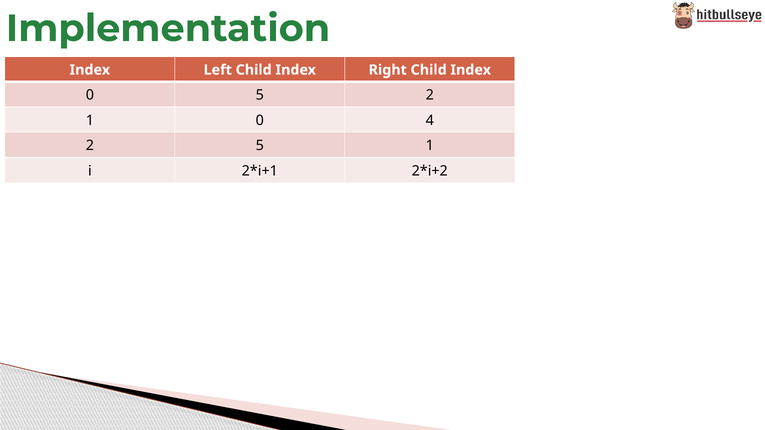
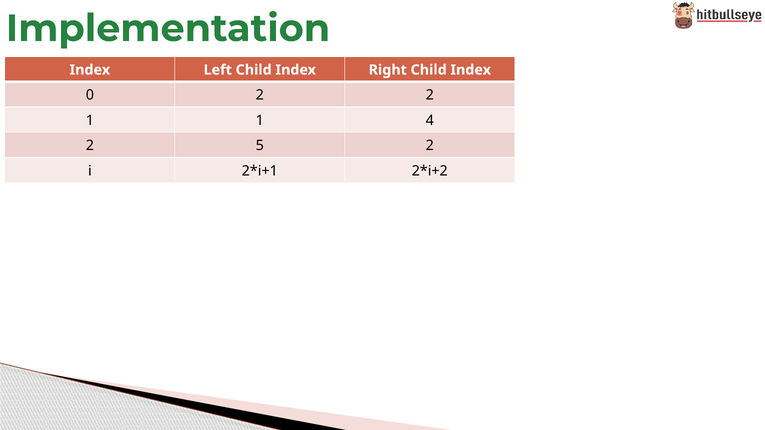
0 5: 5 -> 2 (260, 95)
1 0: 0 -> 1 (260, 120)
5 1: 1 -> 2 (430, 146)
